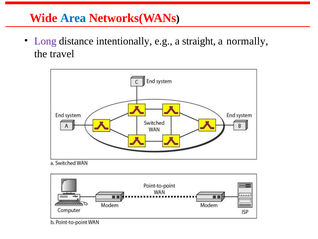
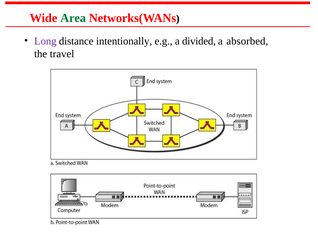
Area colour: blue -> green (73, 18)
straight: straight -> divided (199, 41)
normally: normally -> absorbed (247, 41)
